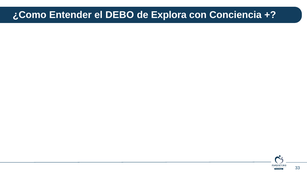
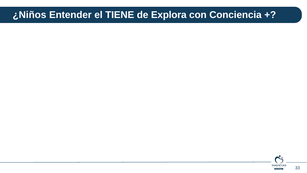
¿Como: ¿Como -> ¿Niños (30, 15)
DEBO: DEBO -> TIENE (120, 15)
